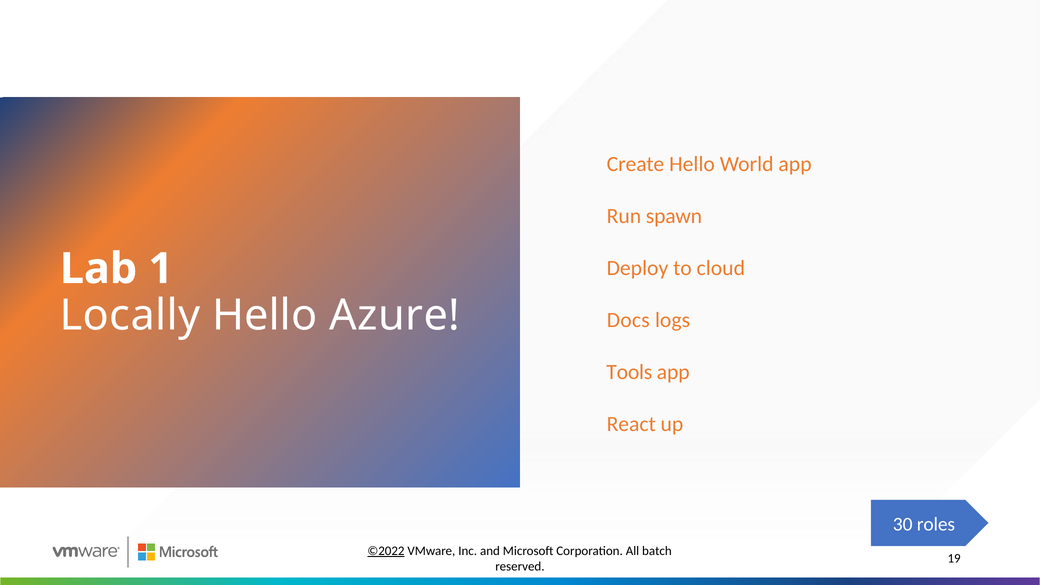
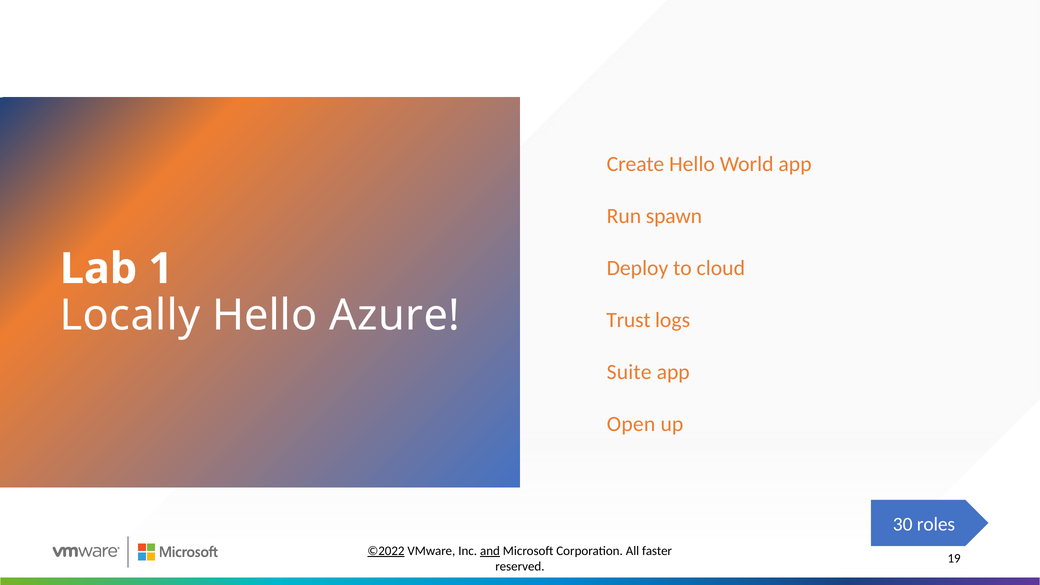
Docs: Docs -> Trust (628, 320)
Tools: Tools -> Suite (629, 372)
React: React -> Open (631, 424)
and underline: none -> present (490, 551)
batch: batch -> faster (657, 551)
